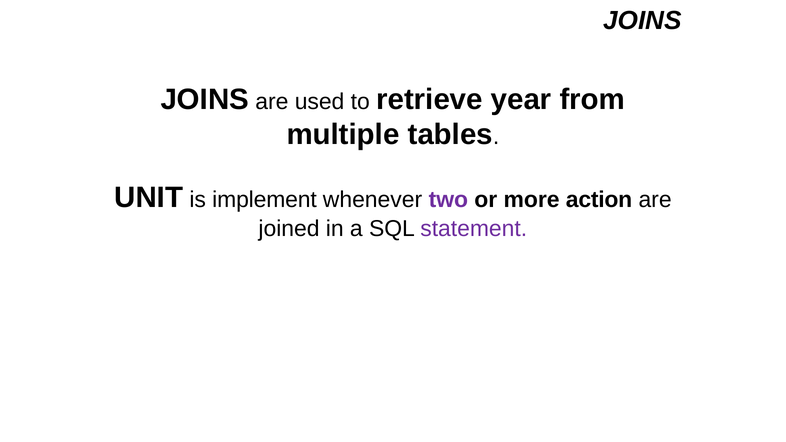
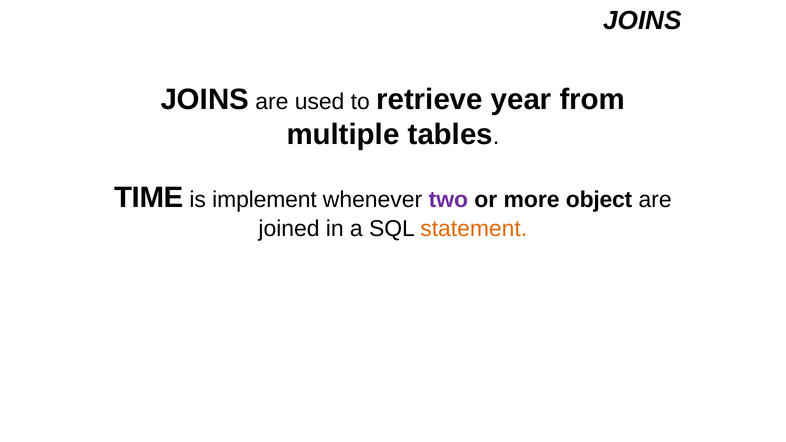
UNIT: UNIT -> TIME (149, 198)
action: action -> object (599, 200)
statement colour: purple -> orange (474, 229)
